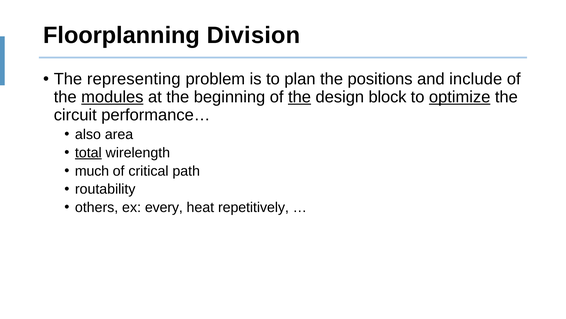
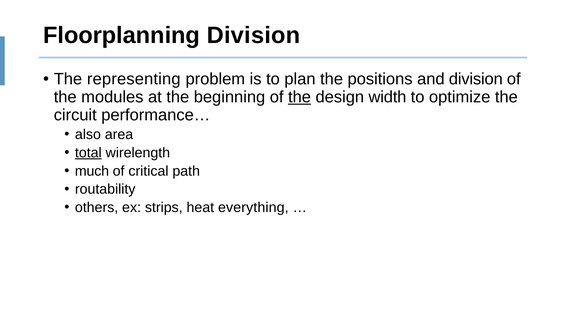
and include: include -> division (476, 79)
modules underline: present -> none (112, 97)
block: block -> width (387, 97)
optimize underline: present -> none (460, 97)
every: every -> strips (164, 207)
repetitively: repetitively -> everything (253, 207)
